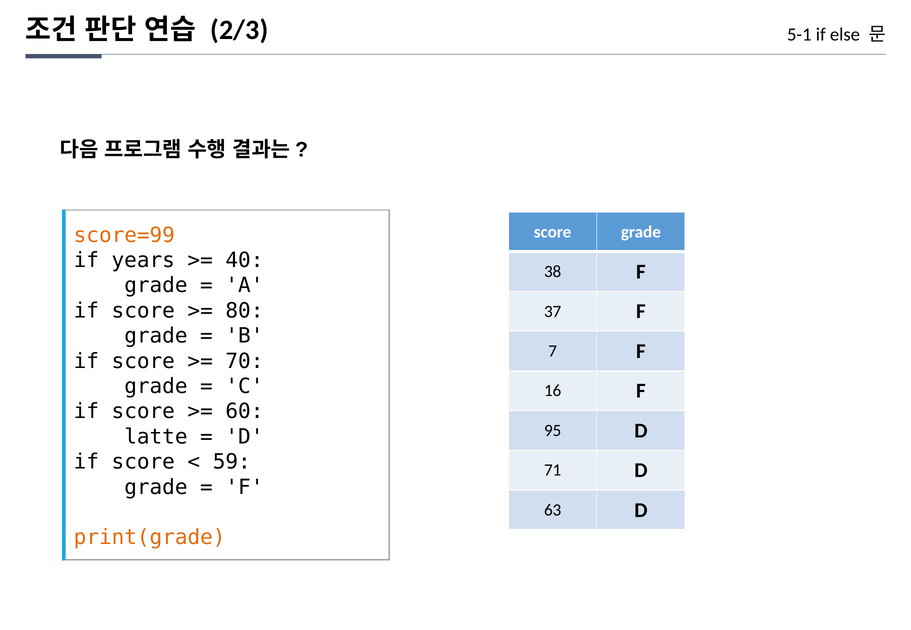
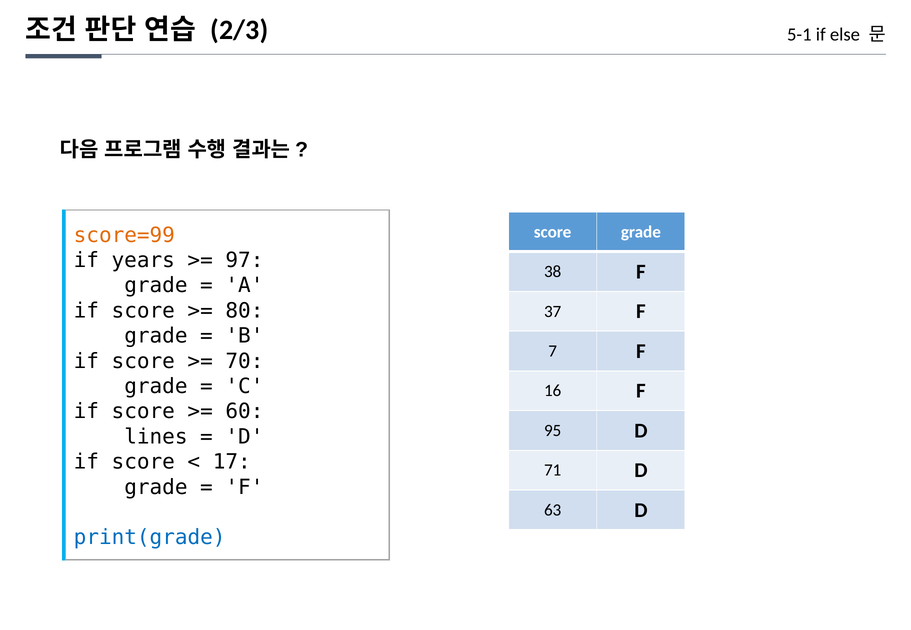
40: 40 -> 97 (244, 261)
latte: latte -> lines (156, 437)
59: 59 -> 17 (232, 462)
print(grade colour: orange -> blue (150, 538)
